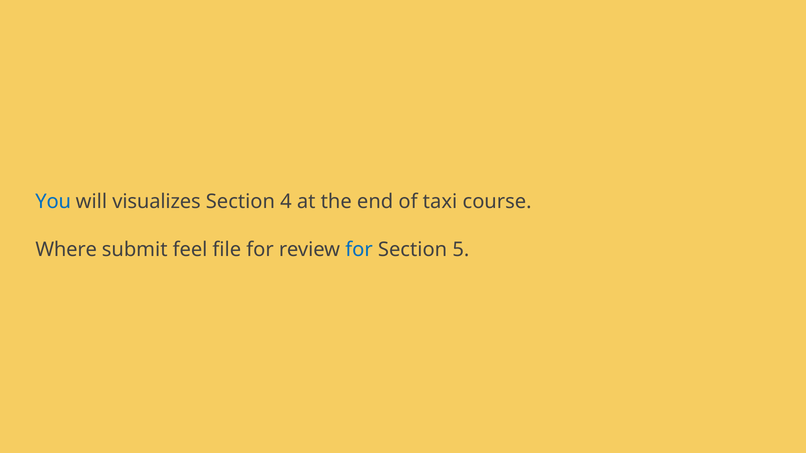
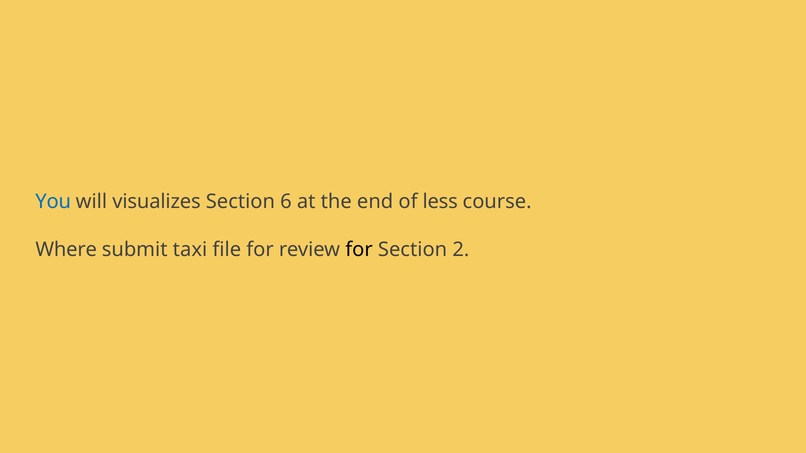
4: 4 -> 6 (286, 202)
taxi: taxi -> less (440, 202)
feel: feel -> taxi (190, 250)
for colour: blue -> black (359, 250)
5: 5 -> 2 (461, 250)
